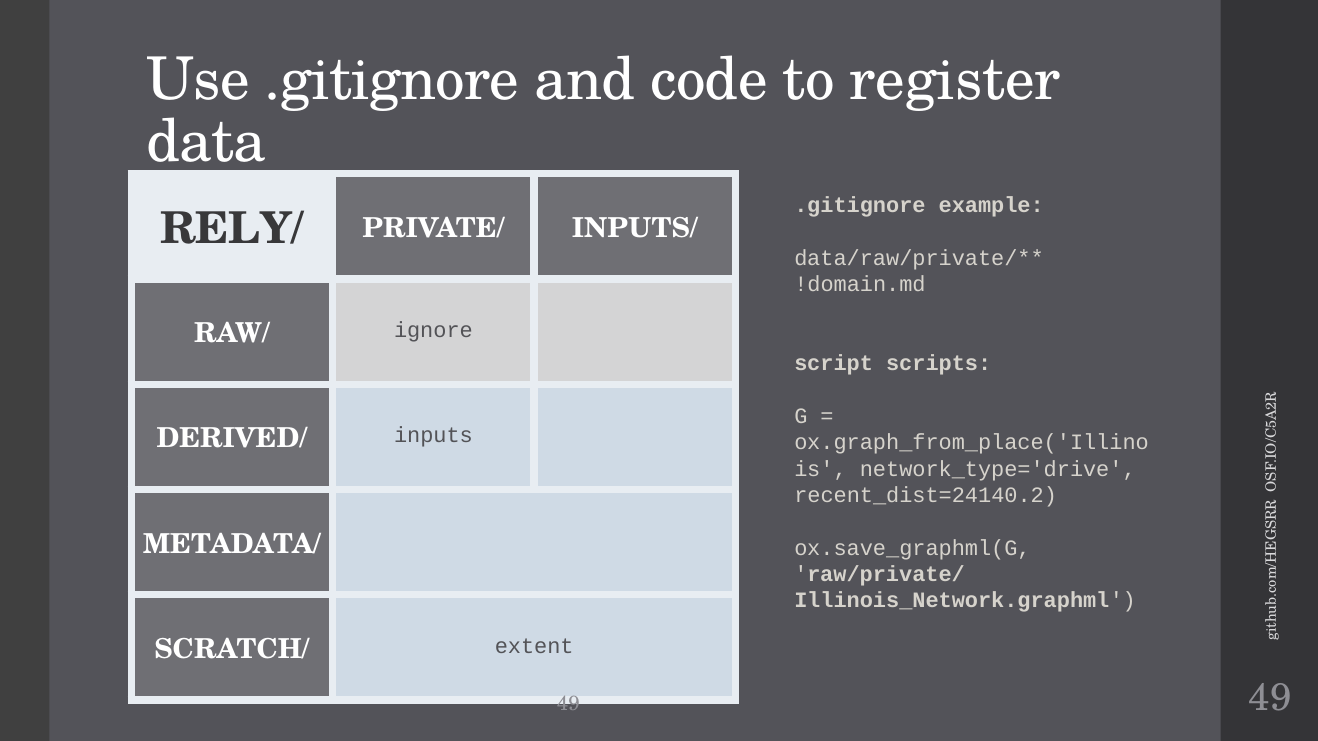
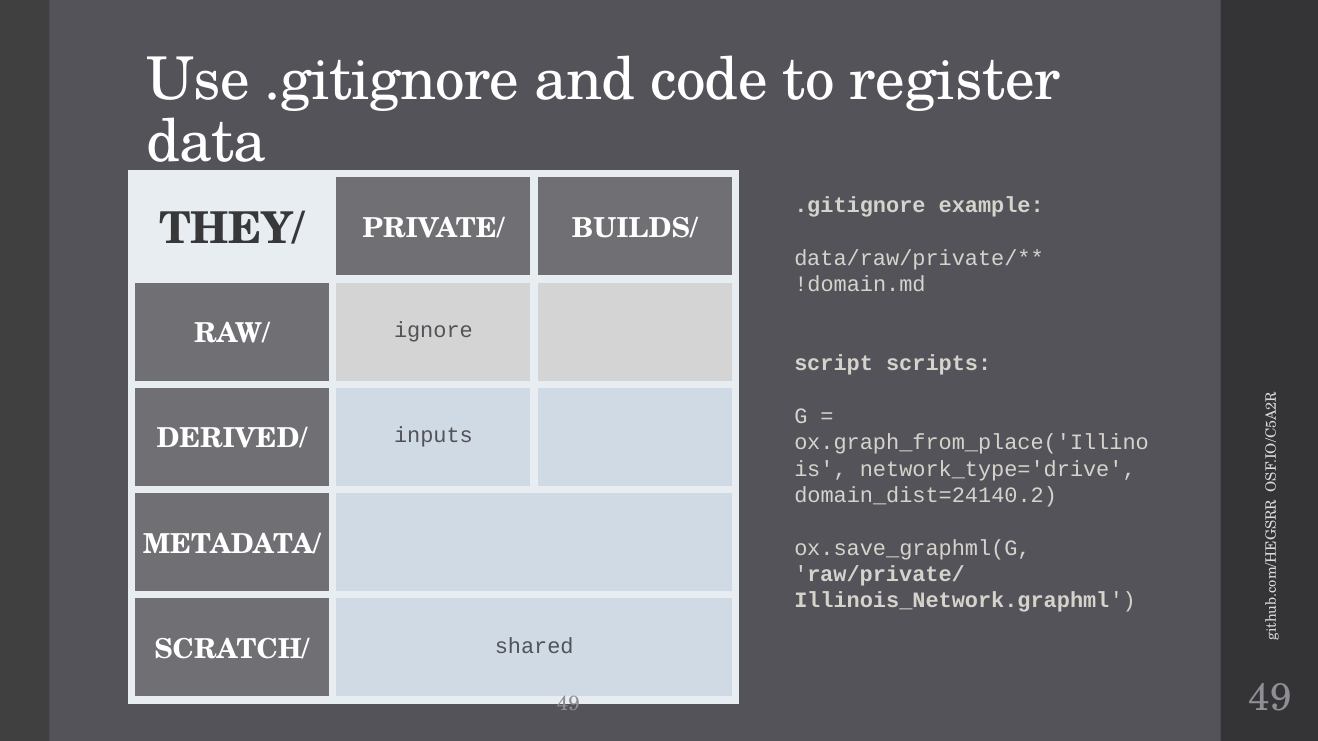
RELY/: RELY/ -> THEY/ (232, 230)
INPUTS/: INPUTS/ -> BUILDS/ (635, 228)
recent_dist=24140.2: recent_dist=24140.2 -> domain_dist=24140.2 (926, 496)
extent: extent -> shared (534, 646)
